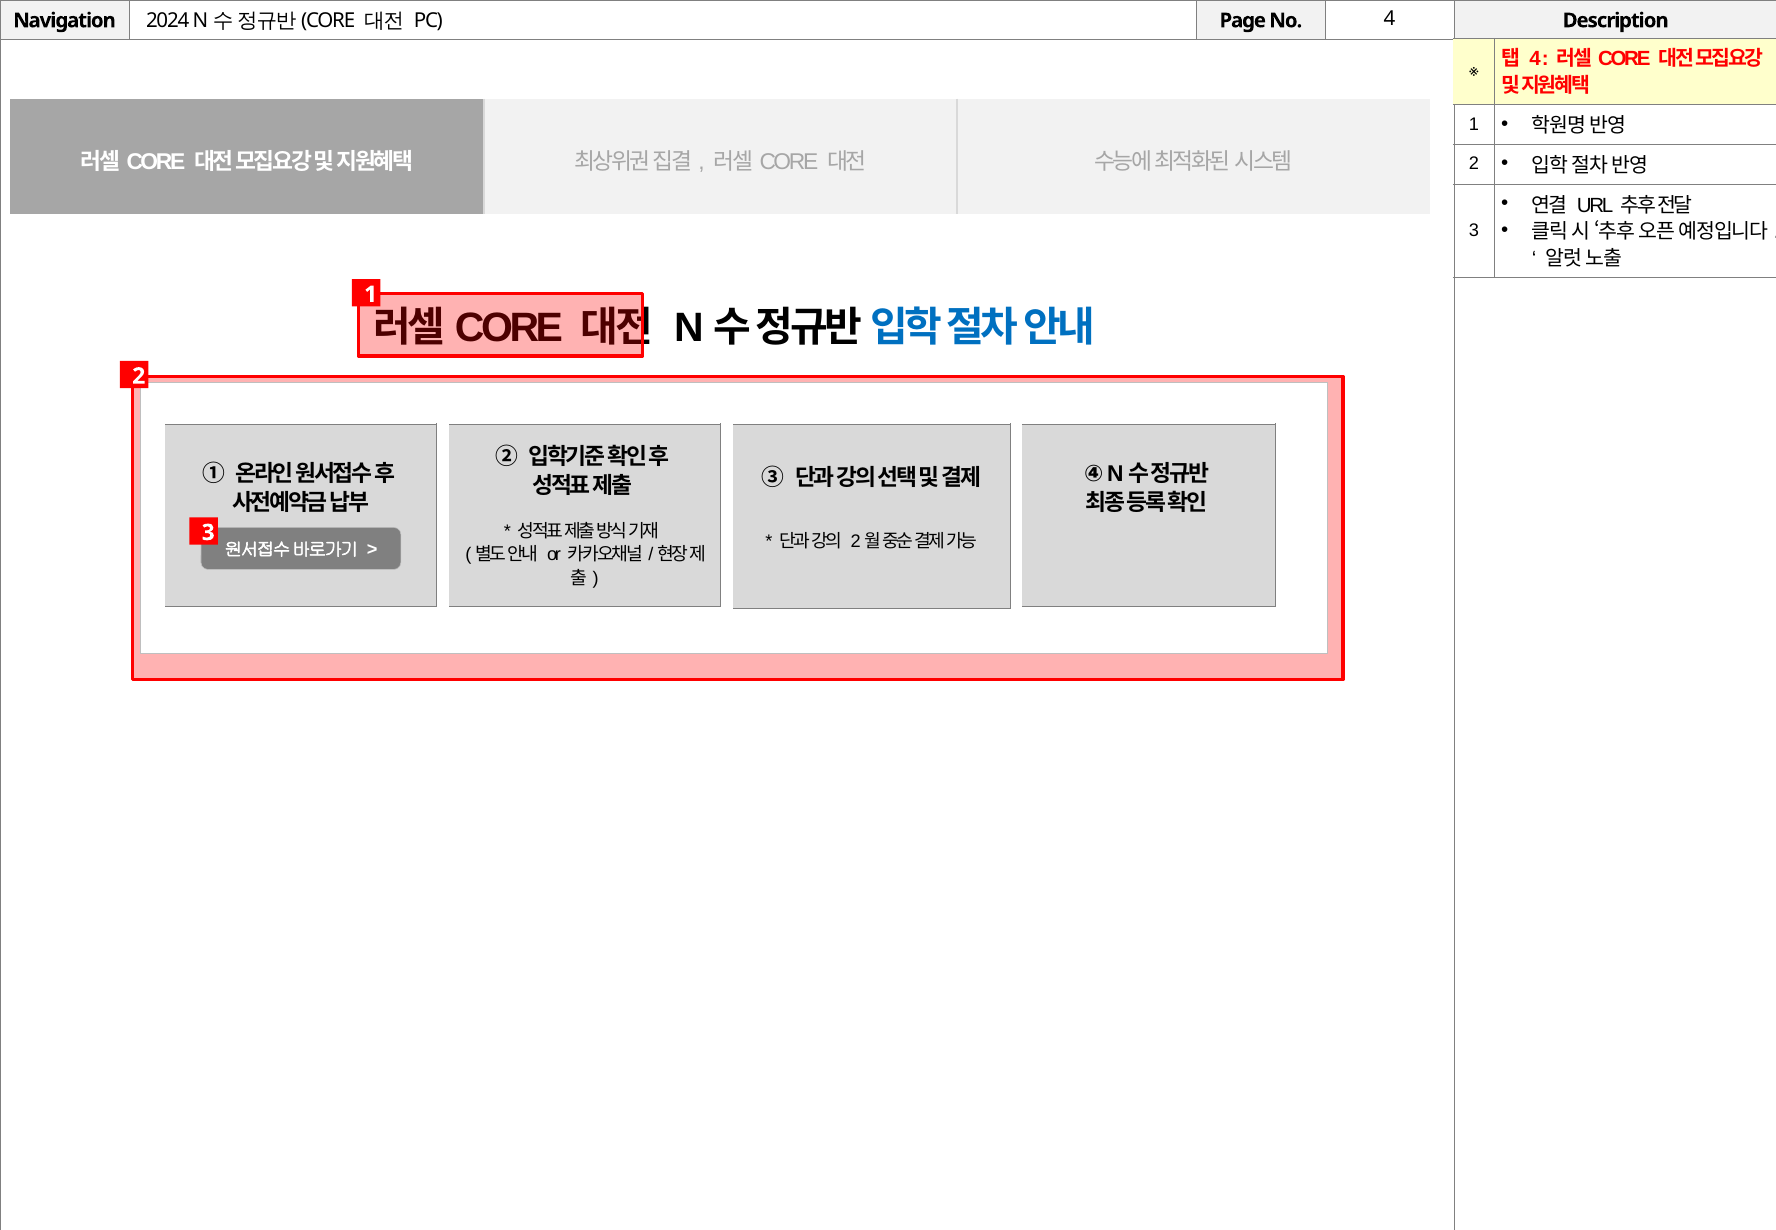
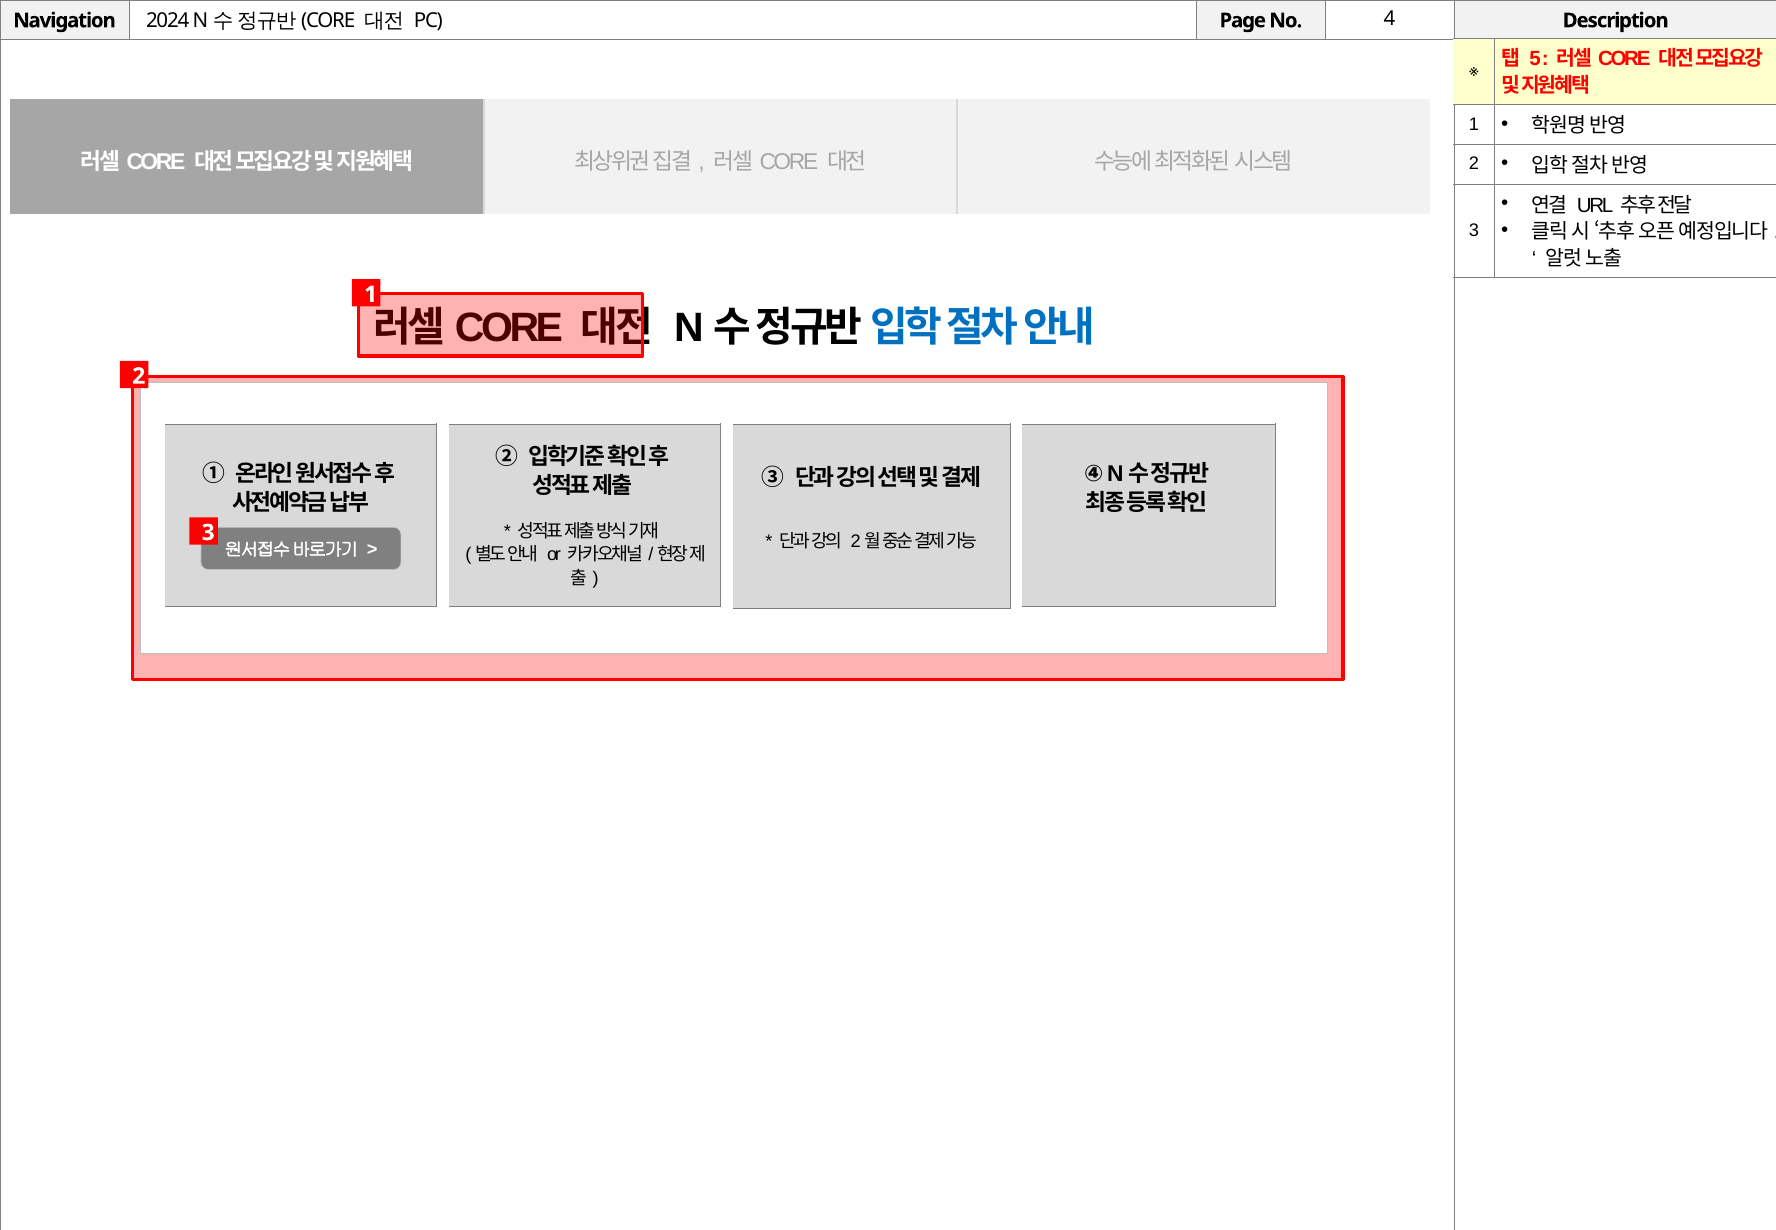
4: 4 -> 5 (1535, 59)
